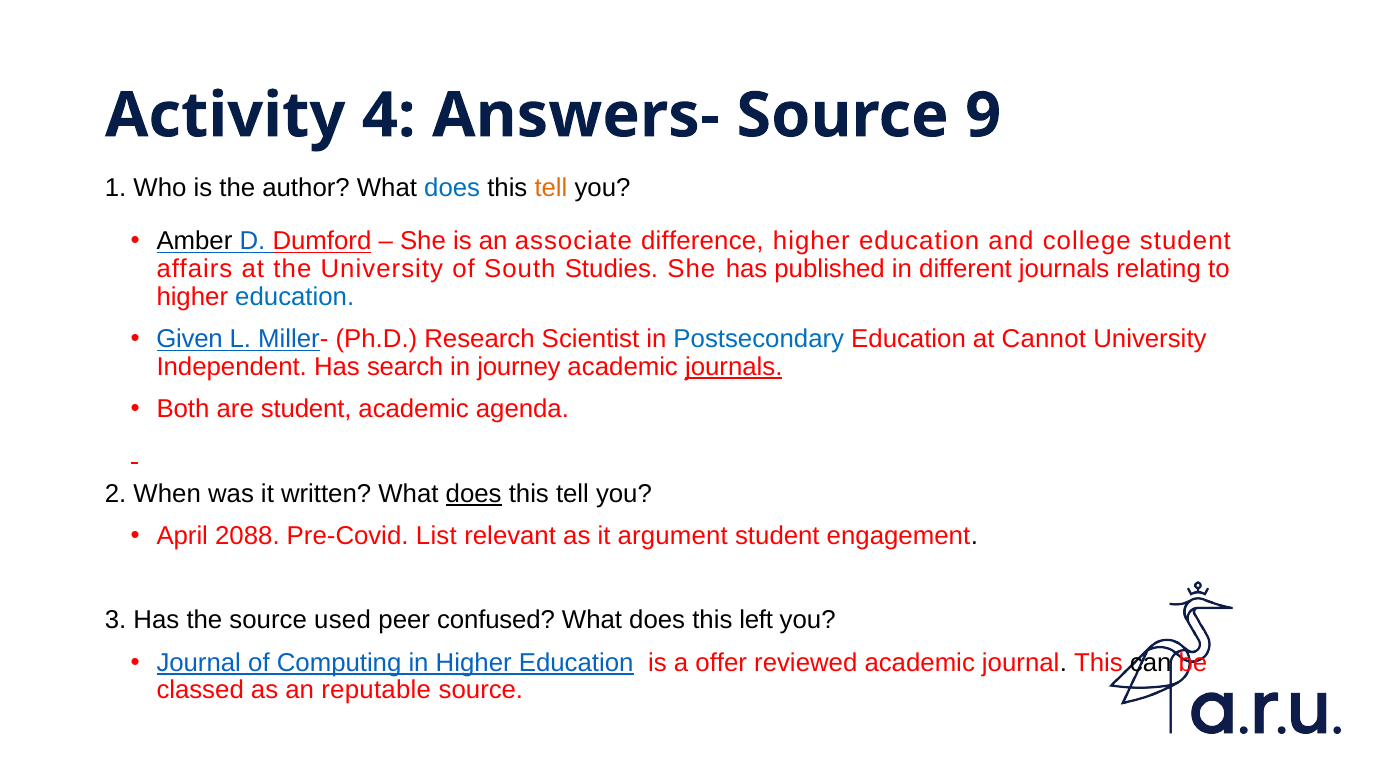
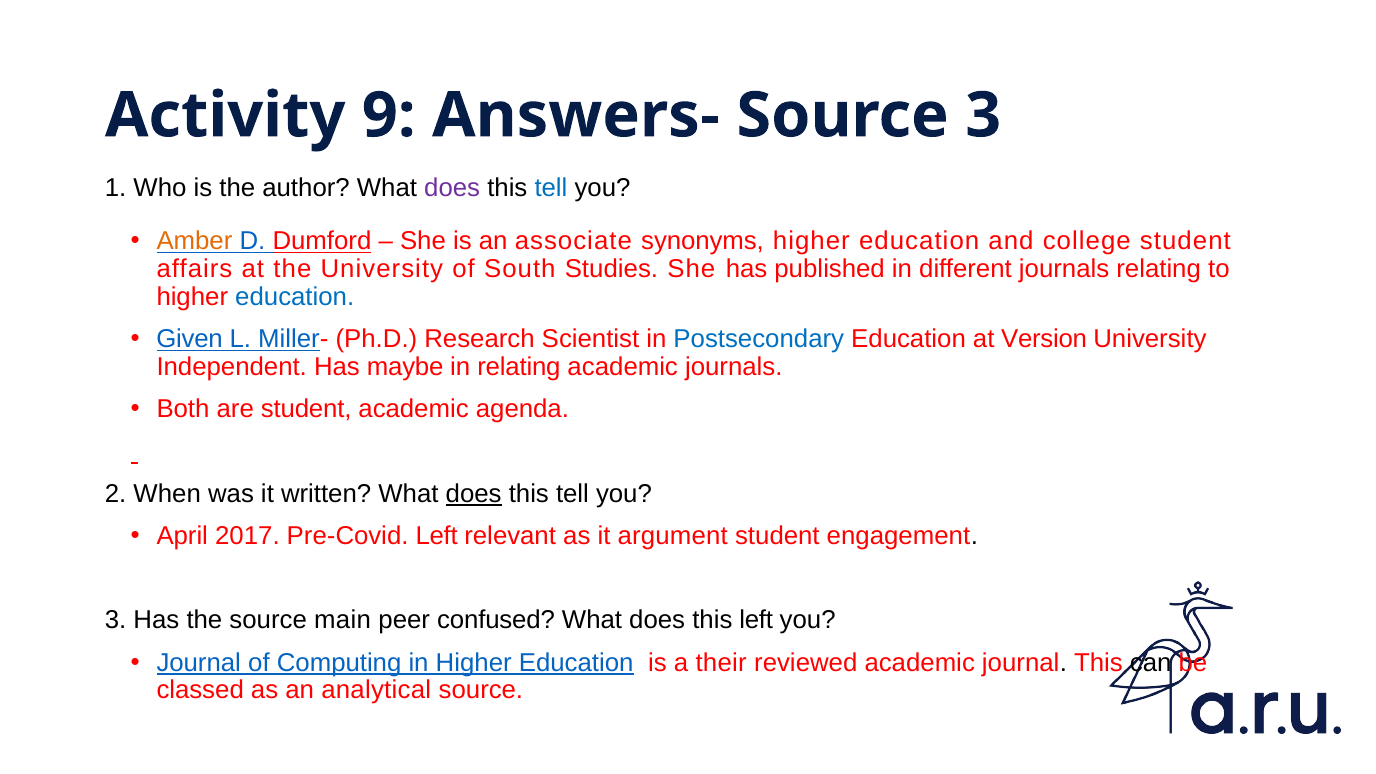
4: 4 -> 9 (389, 116)
Source 9: 9 -> 3 (983, 116)
does colour: blue -> purple (452, 188)
tell colour: orange -> blue (551, 188)
Amber colour: black -> orange (194, 241)
difference: difference -> synonyms (703, 241)
Cannot: Cannot -> Version (1044, 339)
search: search -> maybe (405, 367)
in journey: journey -> relating (519, 367)
journals underline: present -> none (734, 367)
2088: 2088 -> 2017 (247, 536)
Pre-Covid List: List -> Left (437, 536)
used: used -> main (343, 620)
offer: offer -> their (721, 663)
reputable: reputable -> analytical (376, 690)
